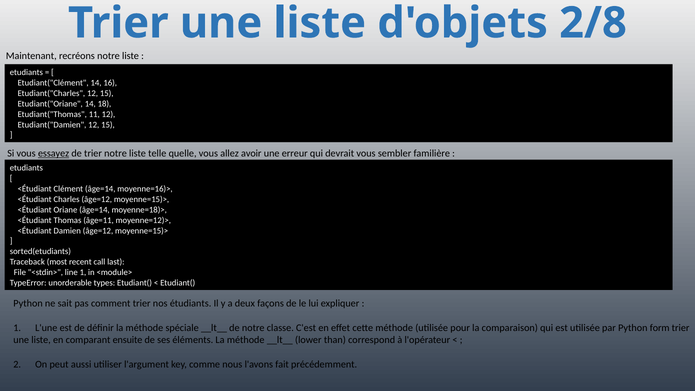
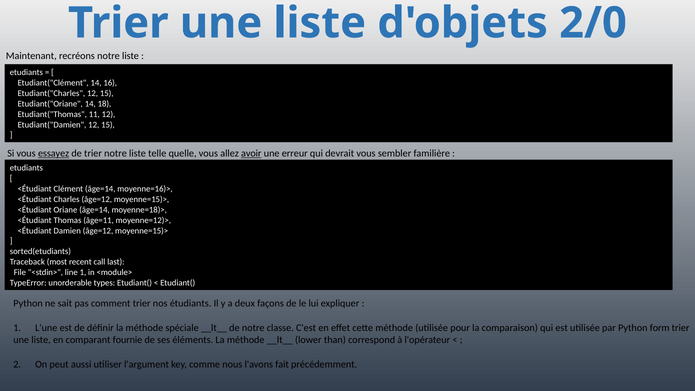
2/8: 2/8 -> 2/0 (593, 23)
avoir underline: none -> present (251, 153)
ensuite: ensuite -> fournie (128, 340)
